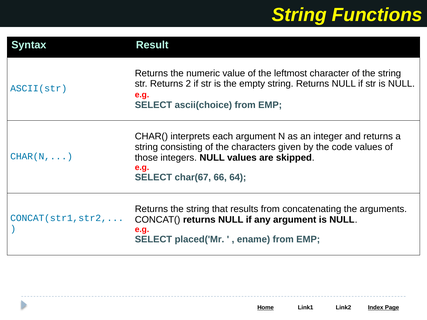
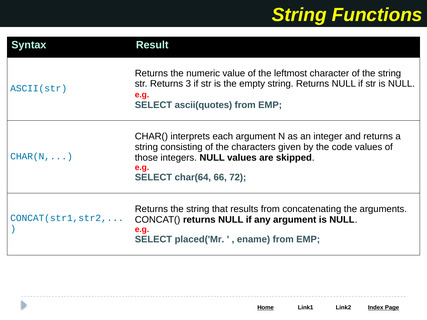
2: 2 -> 3 (188, 84)
ascii(choice: ascii(choice -> ascii(quotes (203, 105)
char(67: char(67 -> char(64 (193, 178)
64: 64 -> 72 (238, 178)
